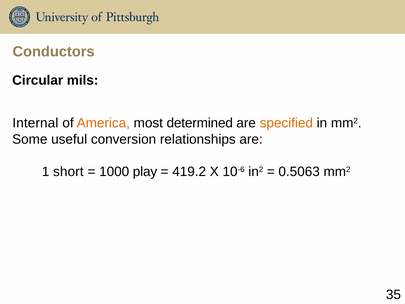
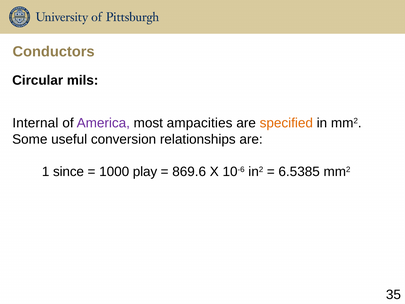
America colour: orange -> purple (103, 123)
determined: determined -> ampacities (200, 123)
short: short -> since (68, 172)
419.2: 419.2 -> 869.6 (189, 172)
0.5063: 0.5063 -> 6.5385 (299, 172)
